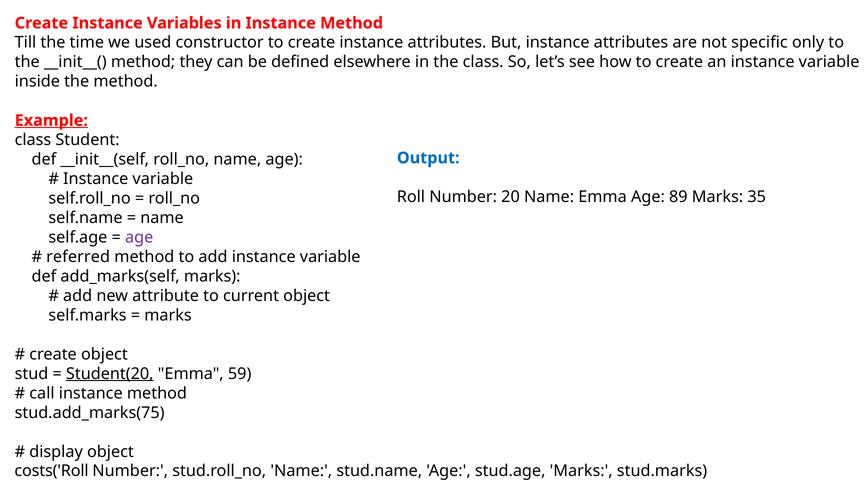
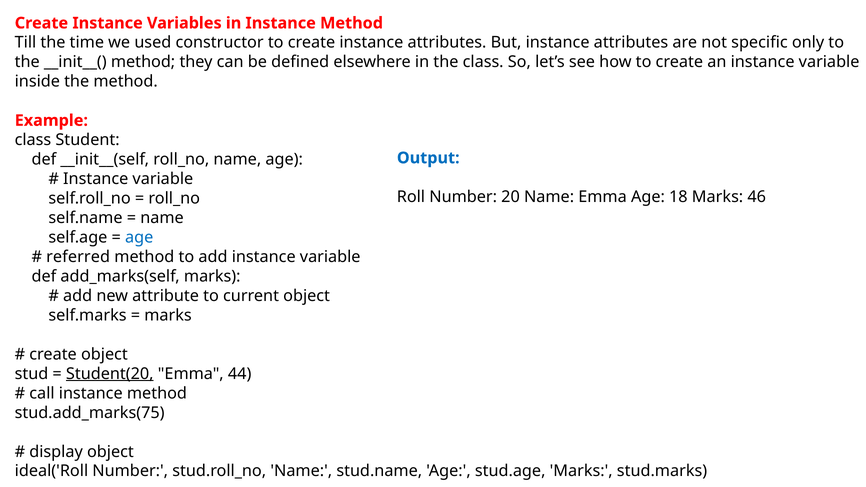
Example underline: present -> none (51, 121)
89: 89 -> 18 (678, 197)
35: 35 -> 46 (757, 197)
age colour: purple -> blue (139, 237)
59: 59 -> 44 (240, 374)
costs('Roll: costs('Roll -> ideal('Roll (51, 471)
